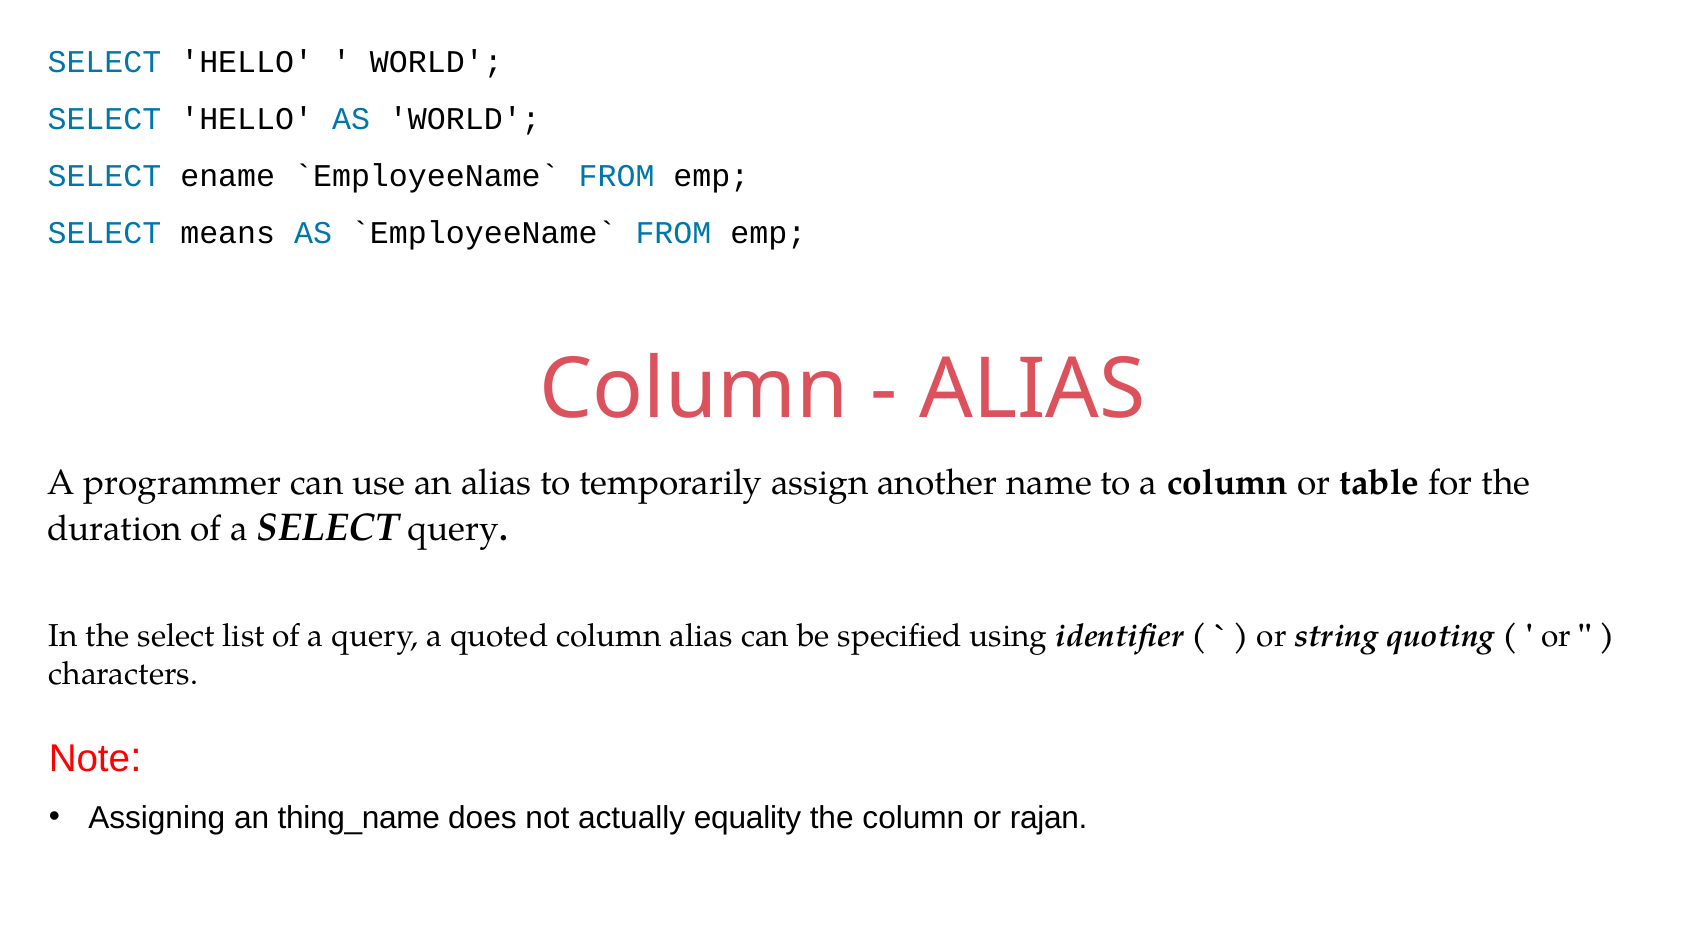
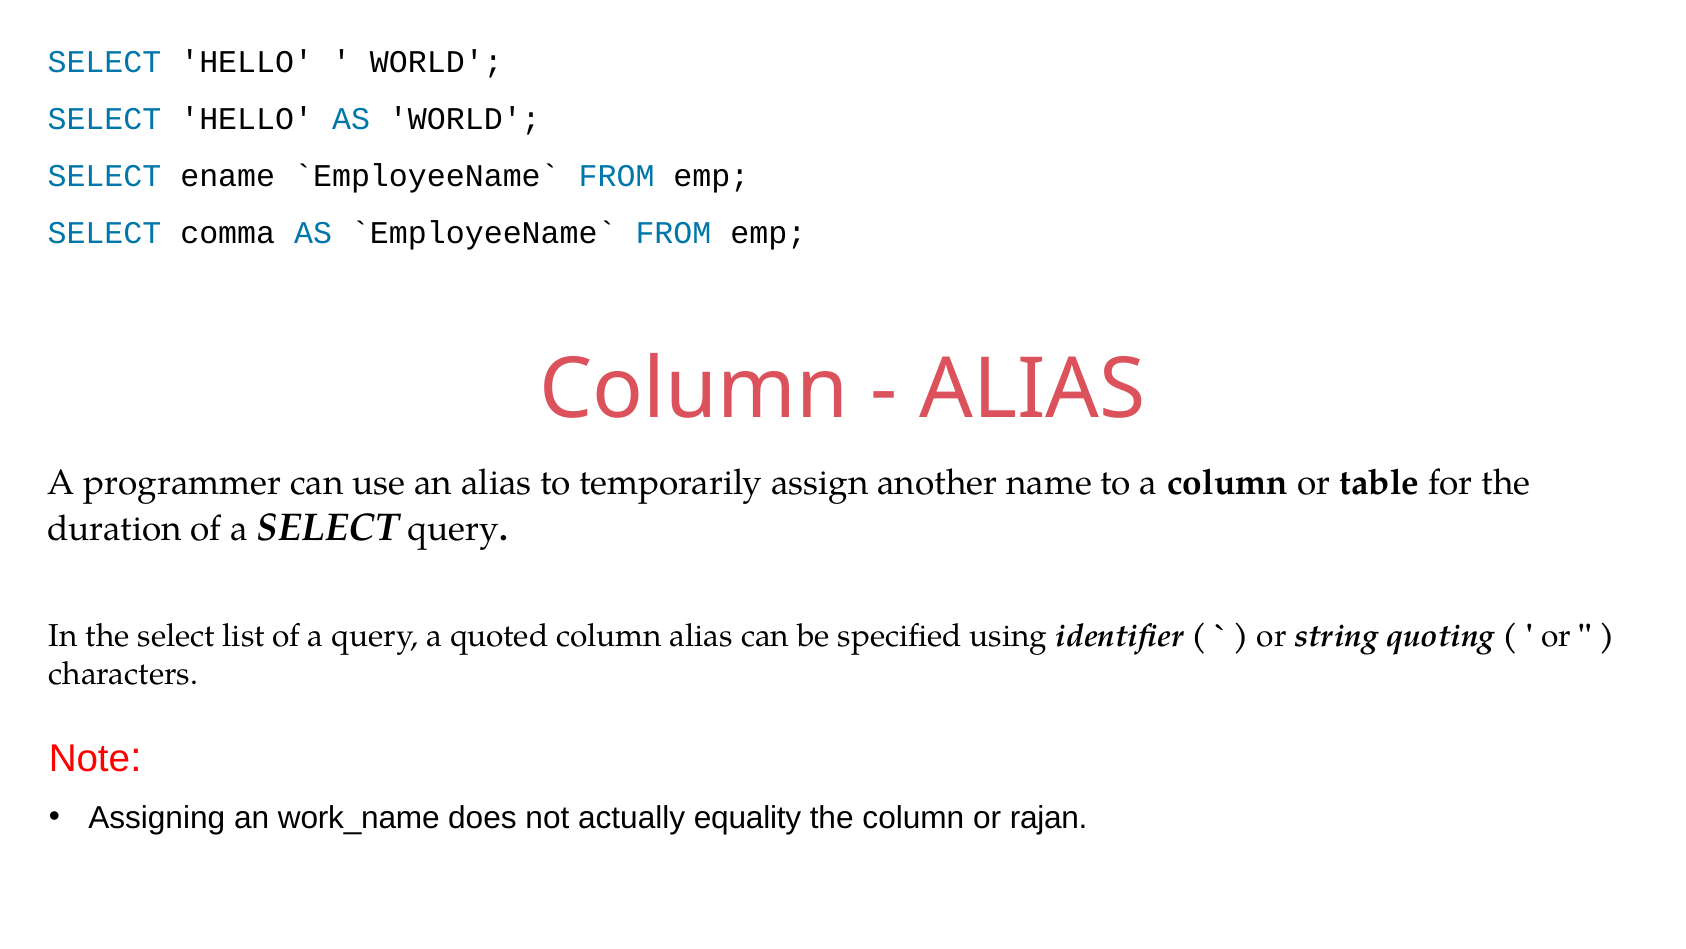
means: means -> comma (228, 233)
thing_name: thing_name -> work_name (359, 817)
